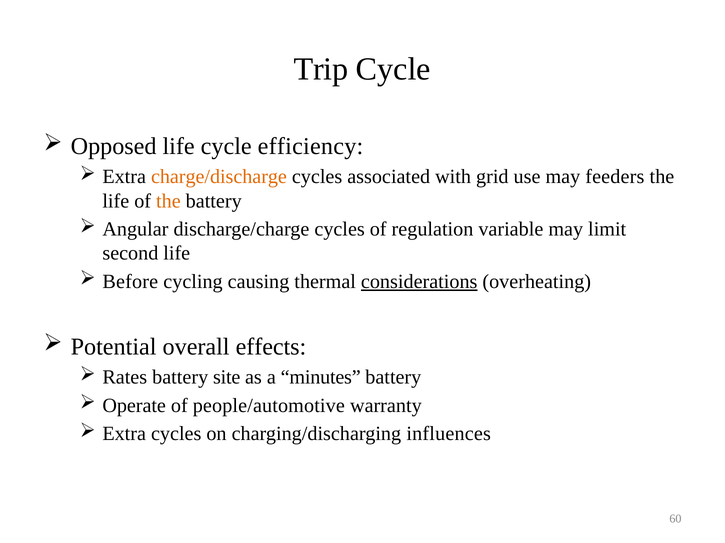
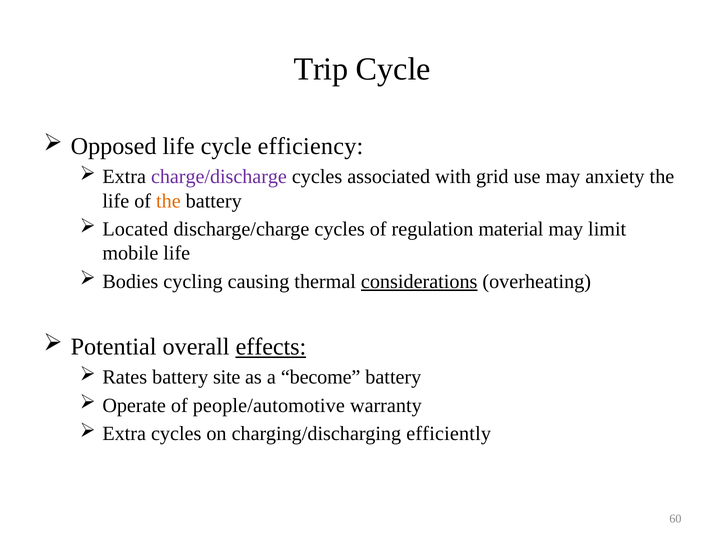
charge/discharge colour: orange -> purple (219, 177)
feeders: feeders -> anxiety (615, 177)
Angular: Angular -> Located (135, 229)
variable: variable -> material (511, 229)
second: second -> mobile (130, 254)
Before: Before -> Bodies (130, 282)
effects underline: none -> present (271, 347)
minutes: minutes -> become (321, 378)
influences: influences -> efficiently (449, 434)
